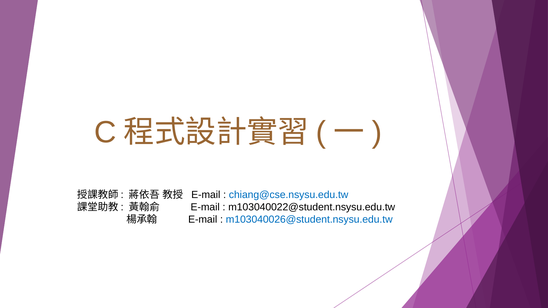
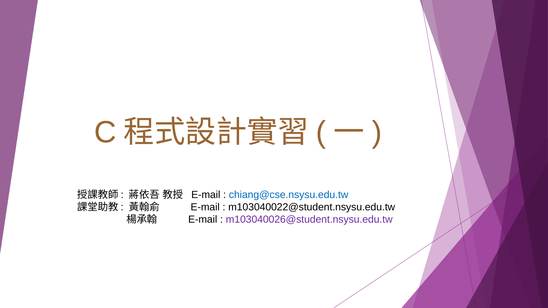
m103040026@student.nsysu.edu.tw colour: blue -> purple (309, 220)
